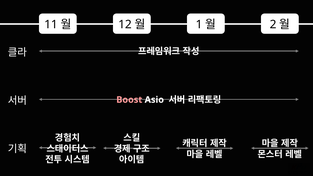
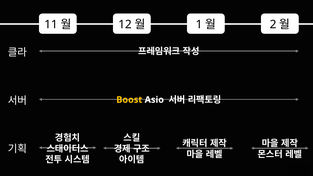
Boost colour: pink -> yellow (129, 100)
